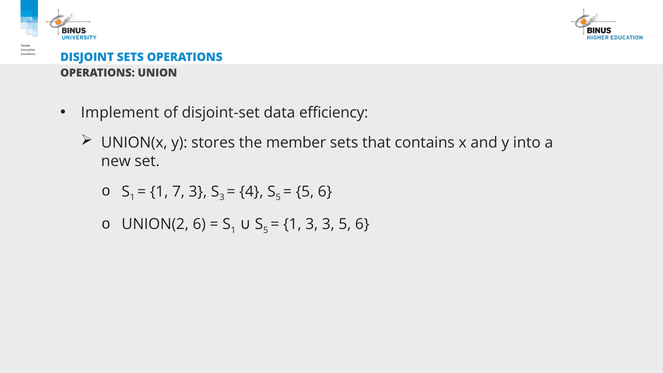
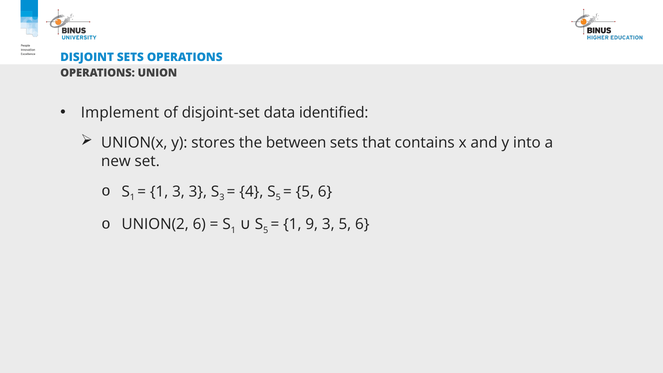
efficiency: efficiency -> identified (334, 113)
member: member -> between (296, 143)
1 7: 7 -> 3 (178, 192)
1 3: 3 -> 9 (312, 224)
